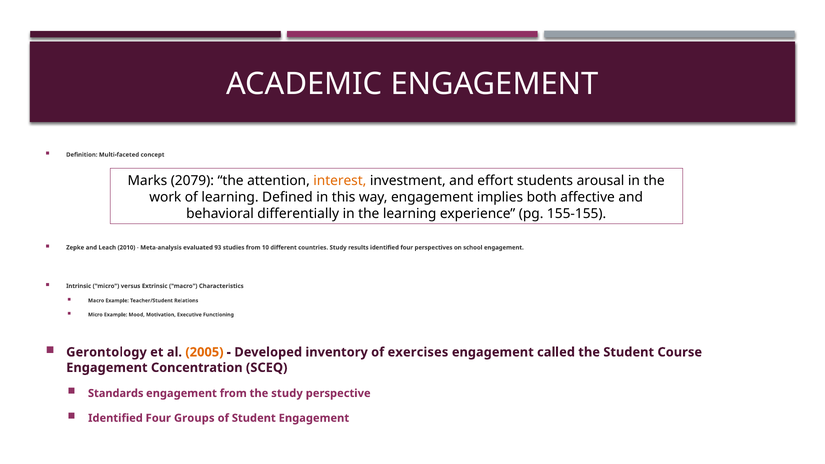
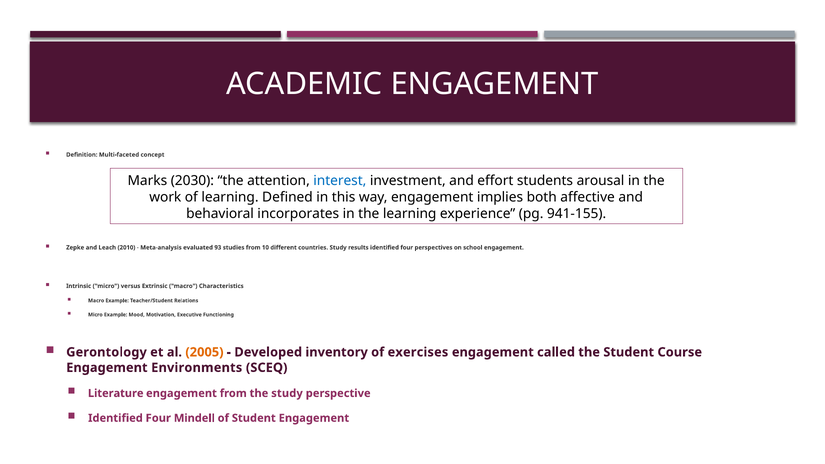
2079: 2079 -> 2030 (192, 181)
interest colour: orange -> blue (340, 181)
differentially: differentially -> incorporates (298, 214)
155-155: 155-155 -> 941-155 (577, 214)
Concentration: Concentration -> Environments (197, 368)
Standards: Standards -> Literature (116, 393)
Groups: Groups -> Mindell (194, 418)
